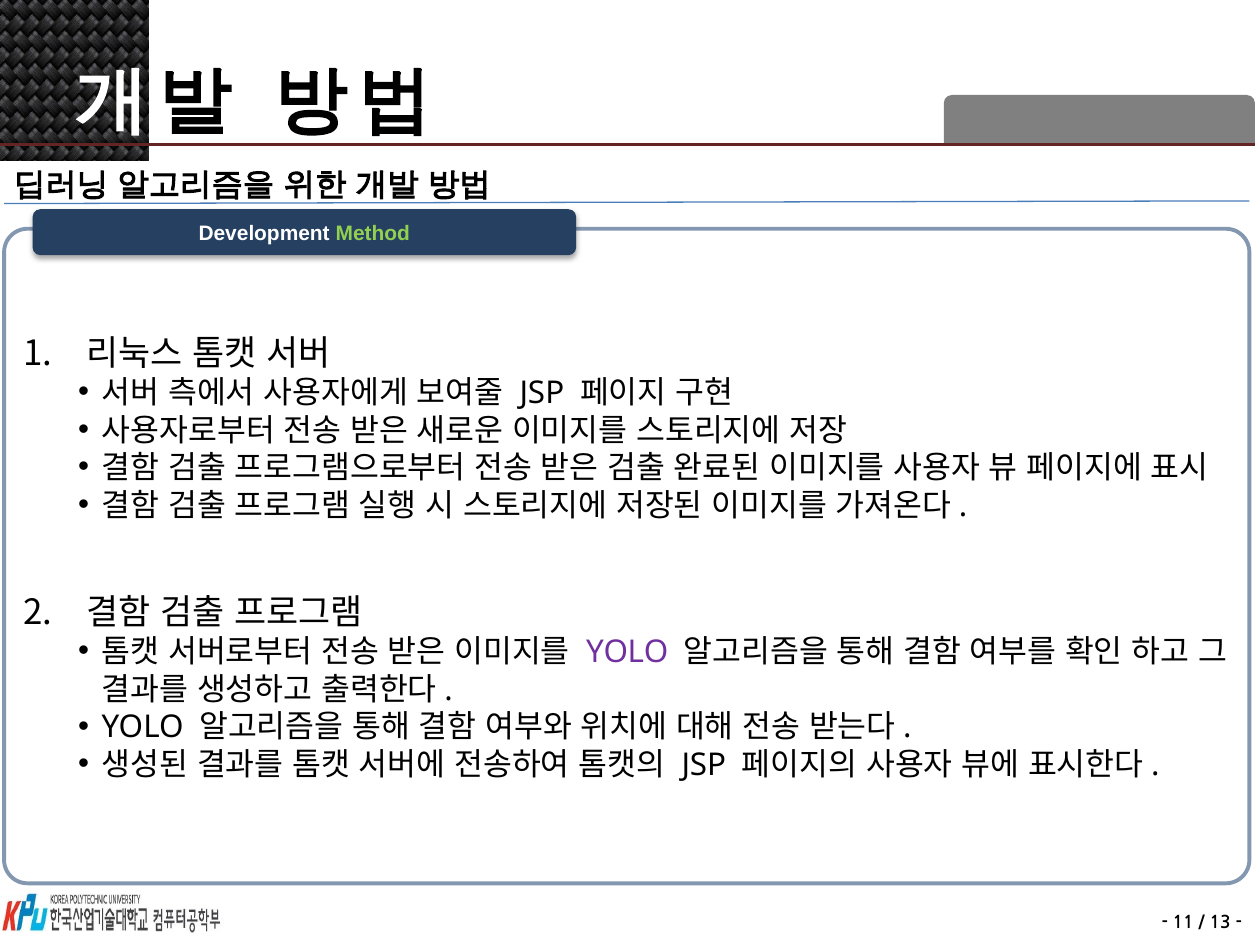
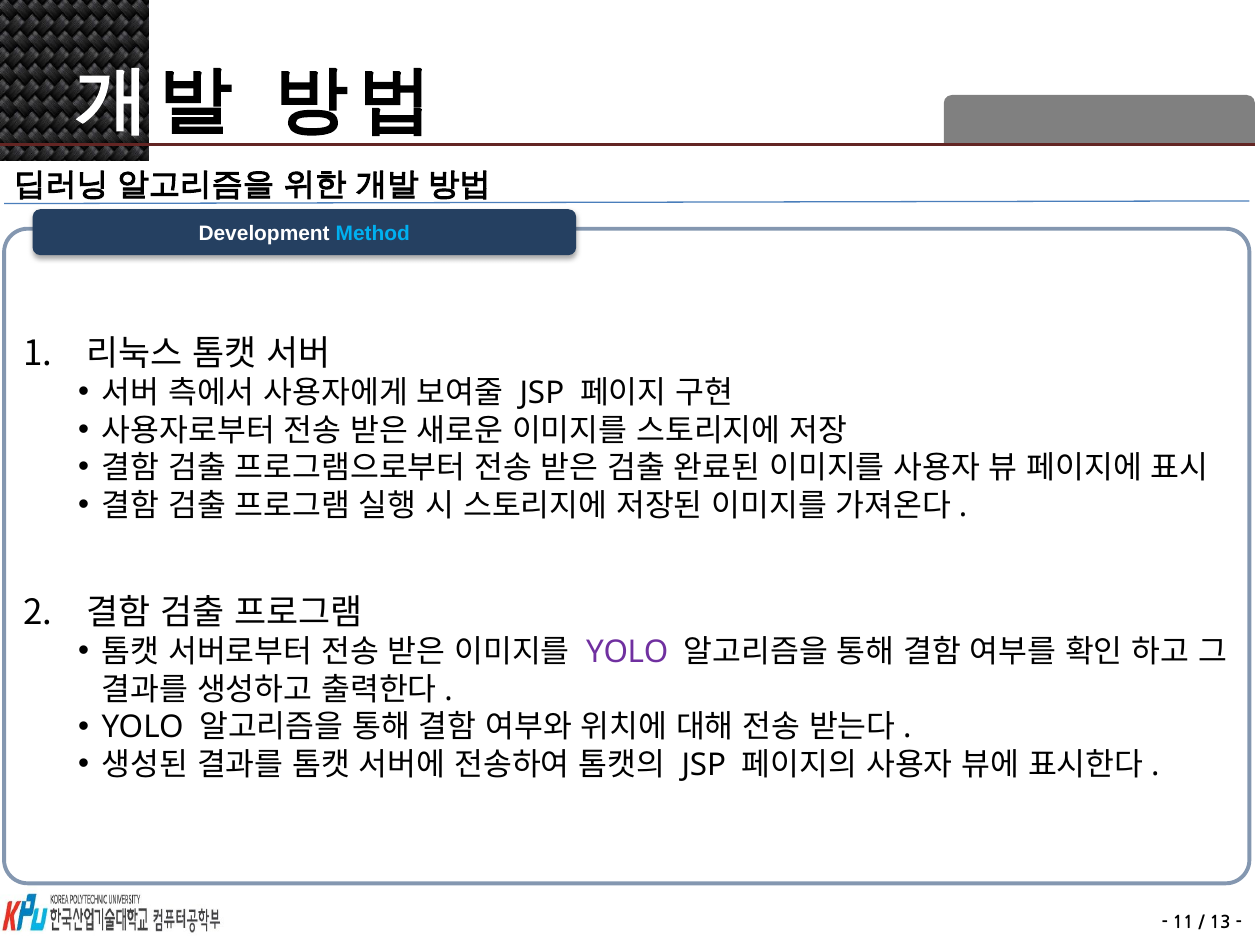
Method colour: light green -> light blue (373, 234)
